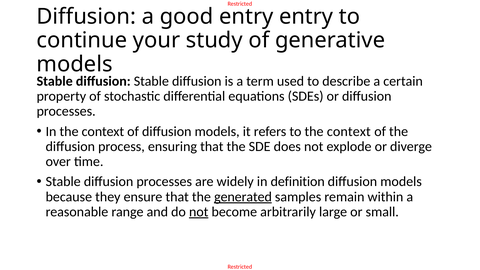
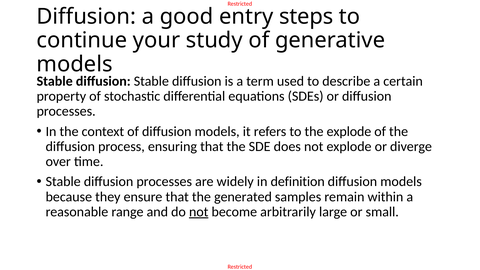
entry entry: entry -> steps (306, 17)
to the context: context -> explode (349, 131)
generated underline: present -> none (243, 197)
